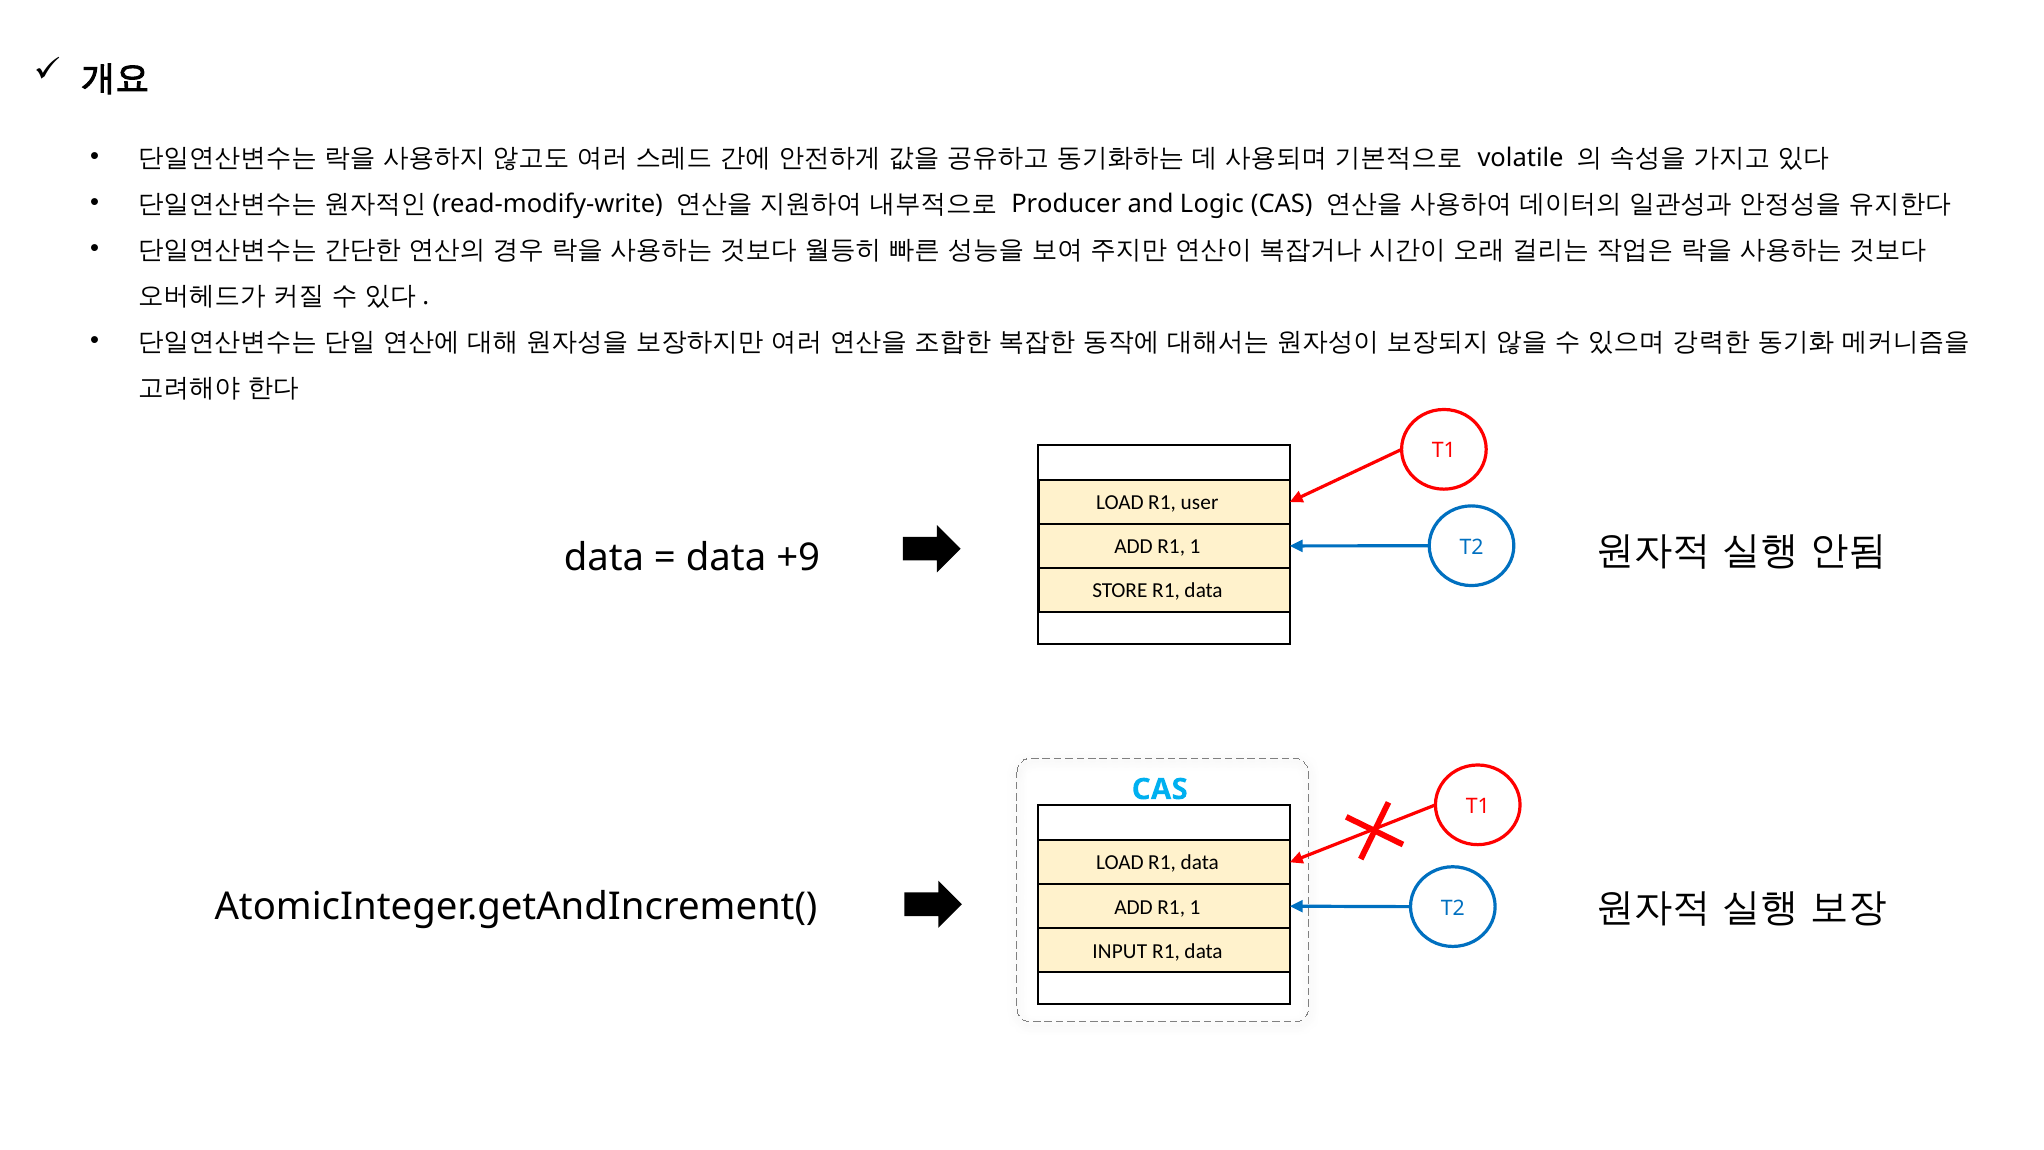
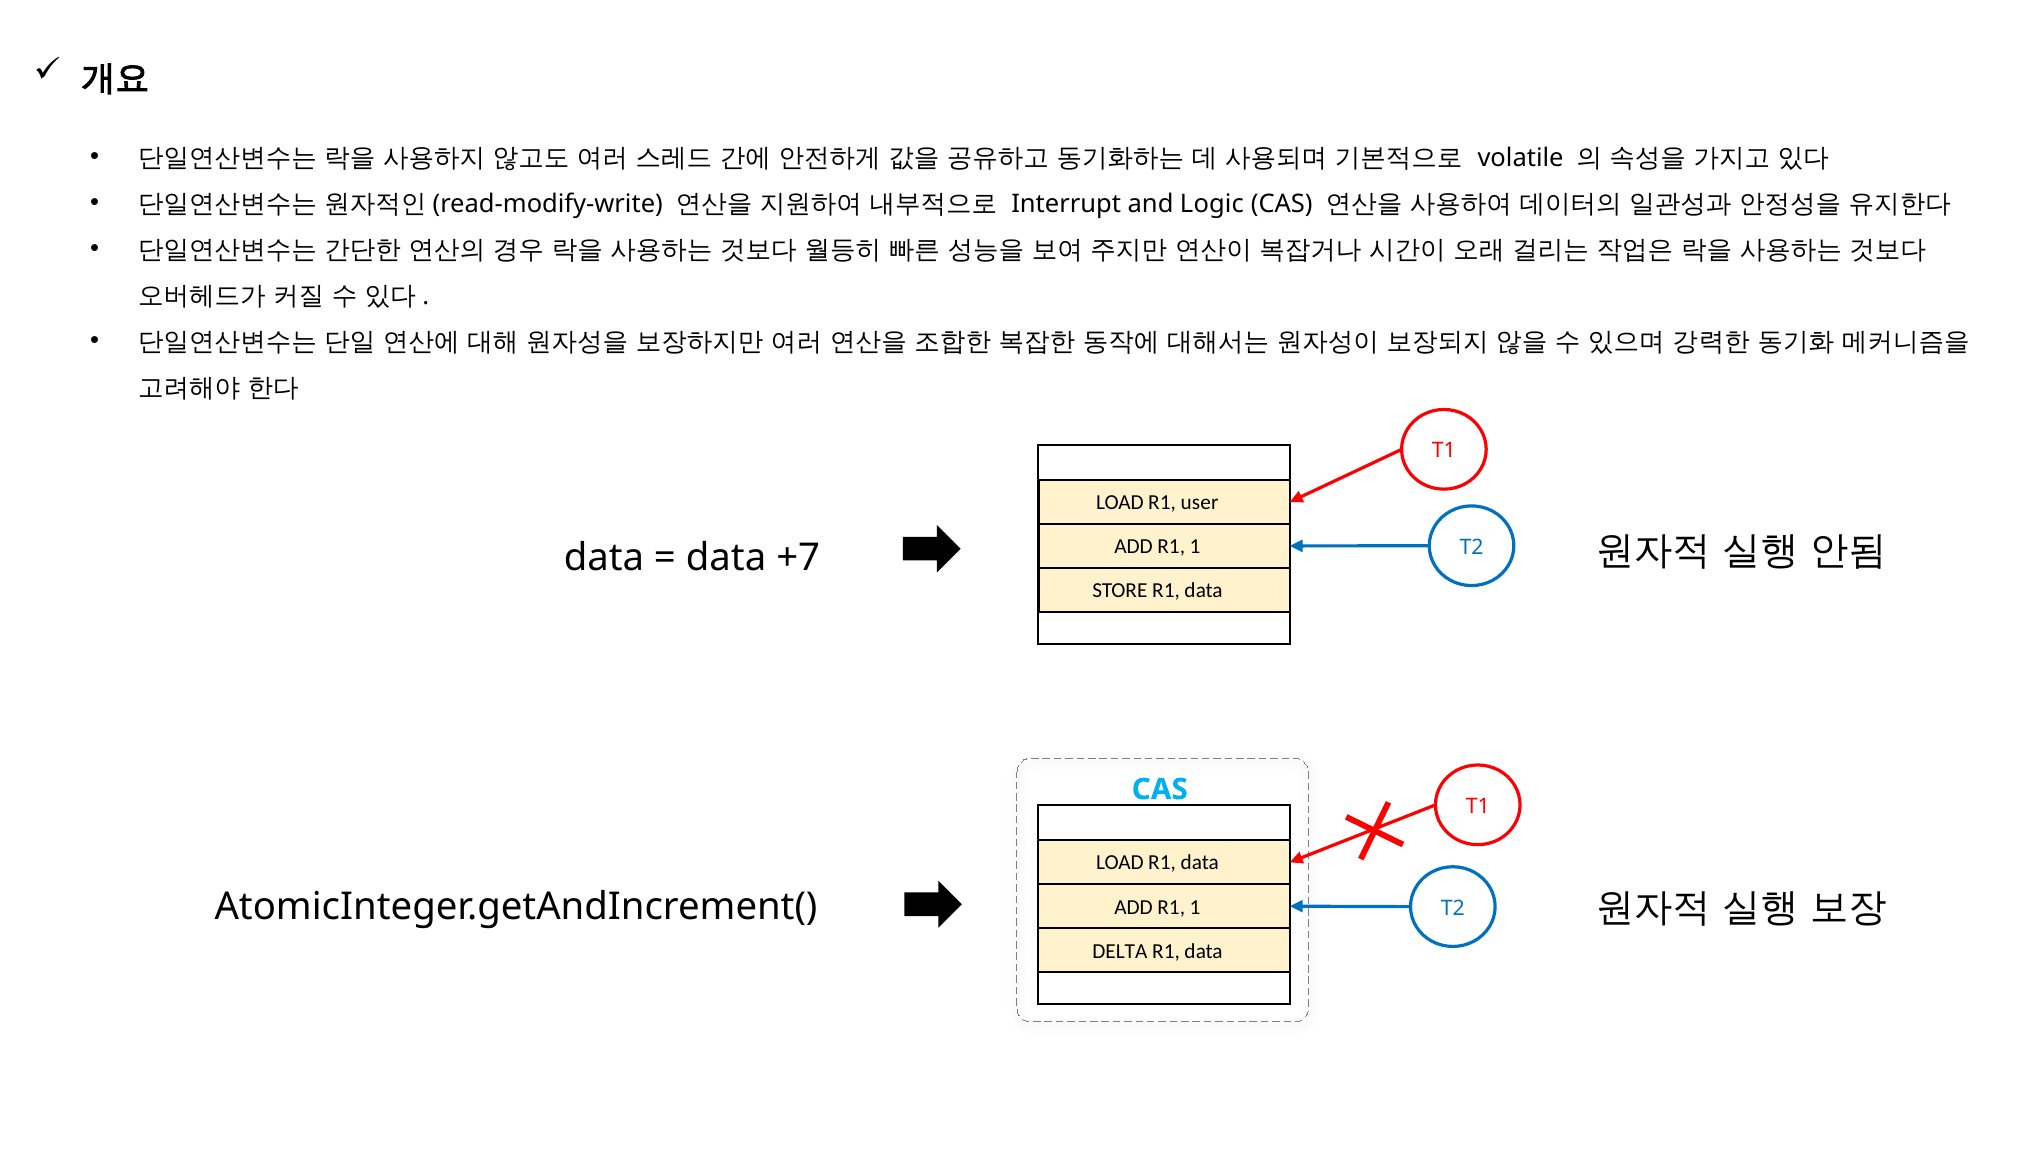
Producer: Producer -> Interrupt (1066, 204)
+9: +9 -> +7 (798, 557)
INPUT: INPUT -> DELTA (1120, 951)
